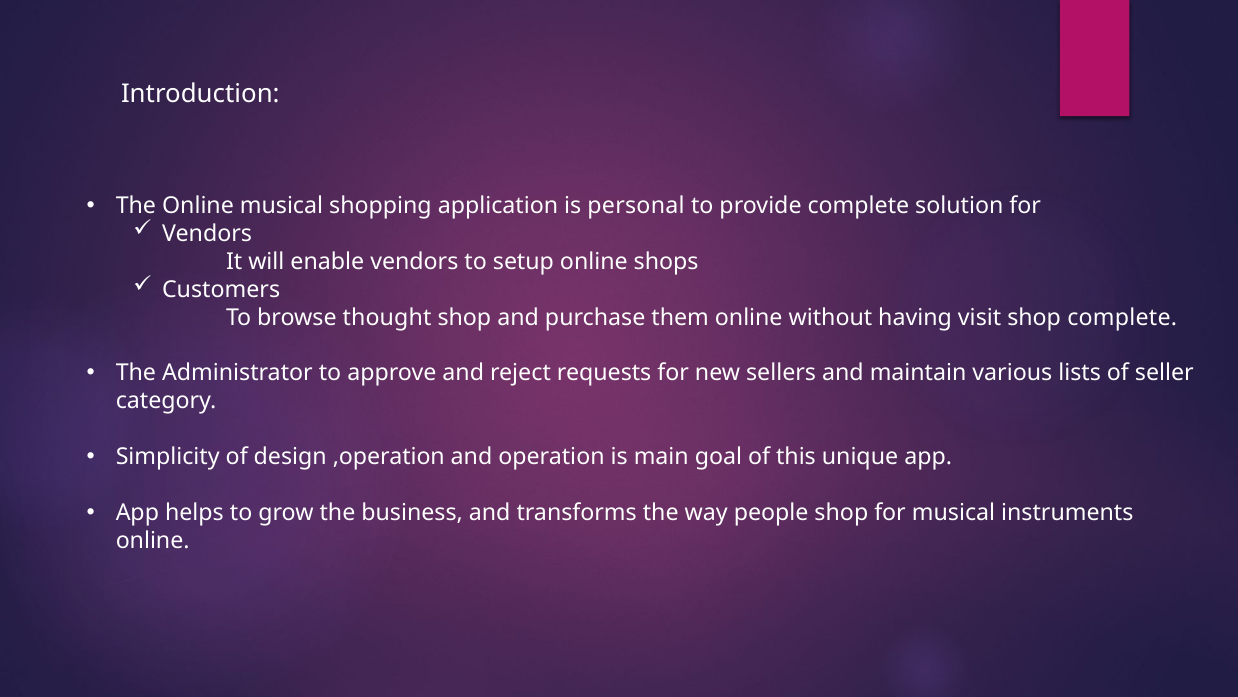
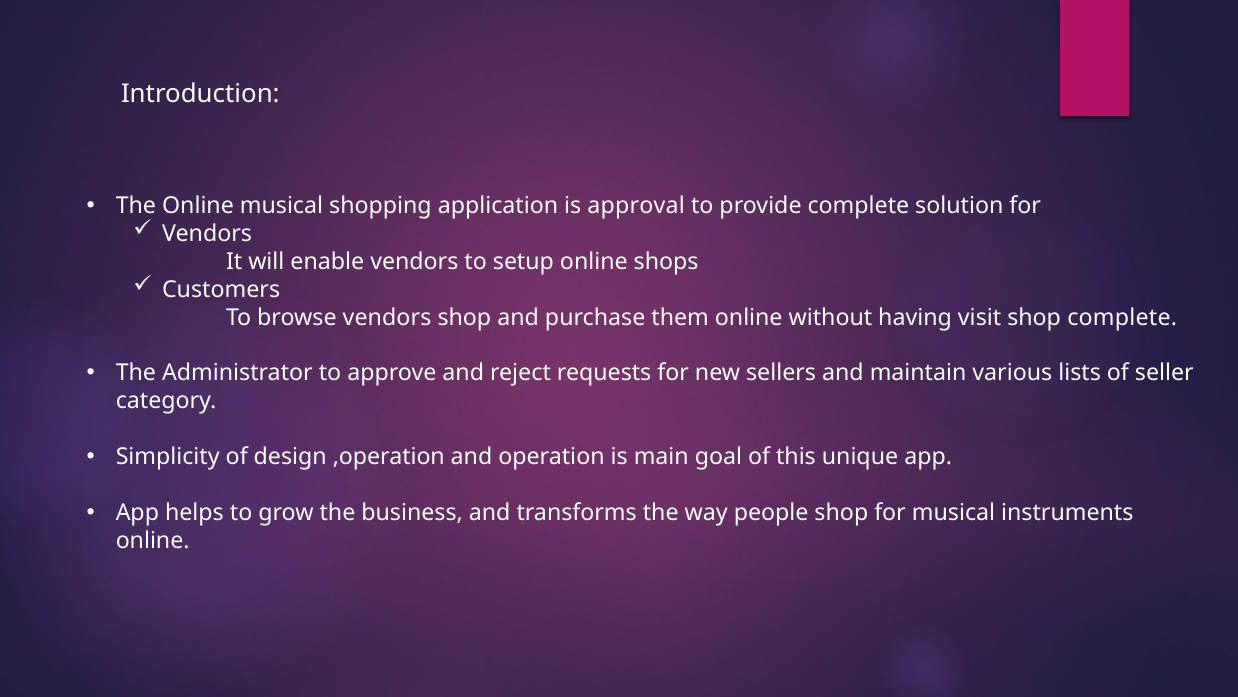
personal: personal -> approval (636, 206)
browse thought: thought -> vendors (387, 317)
